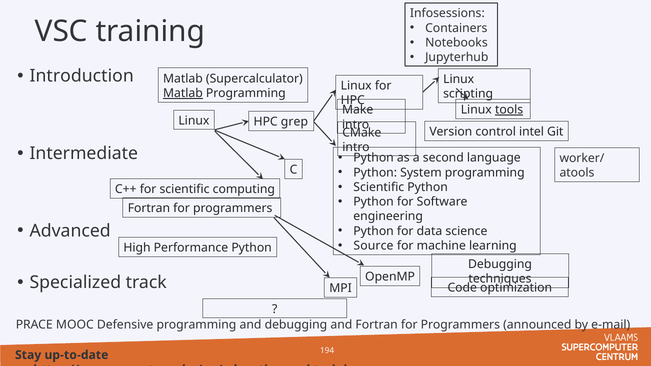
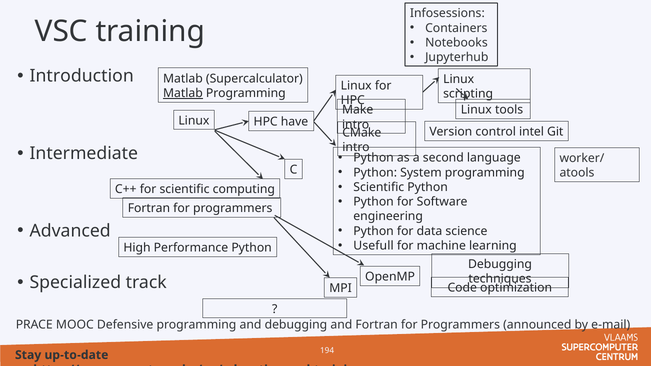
tools underline: present -> none (509, 110)
grep: grep -> have (295, 122)
Source: Source -> Usefull (374, 246)
